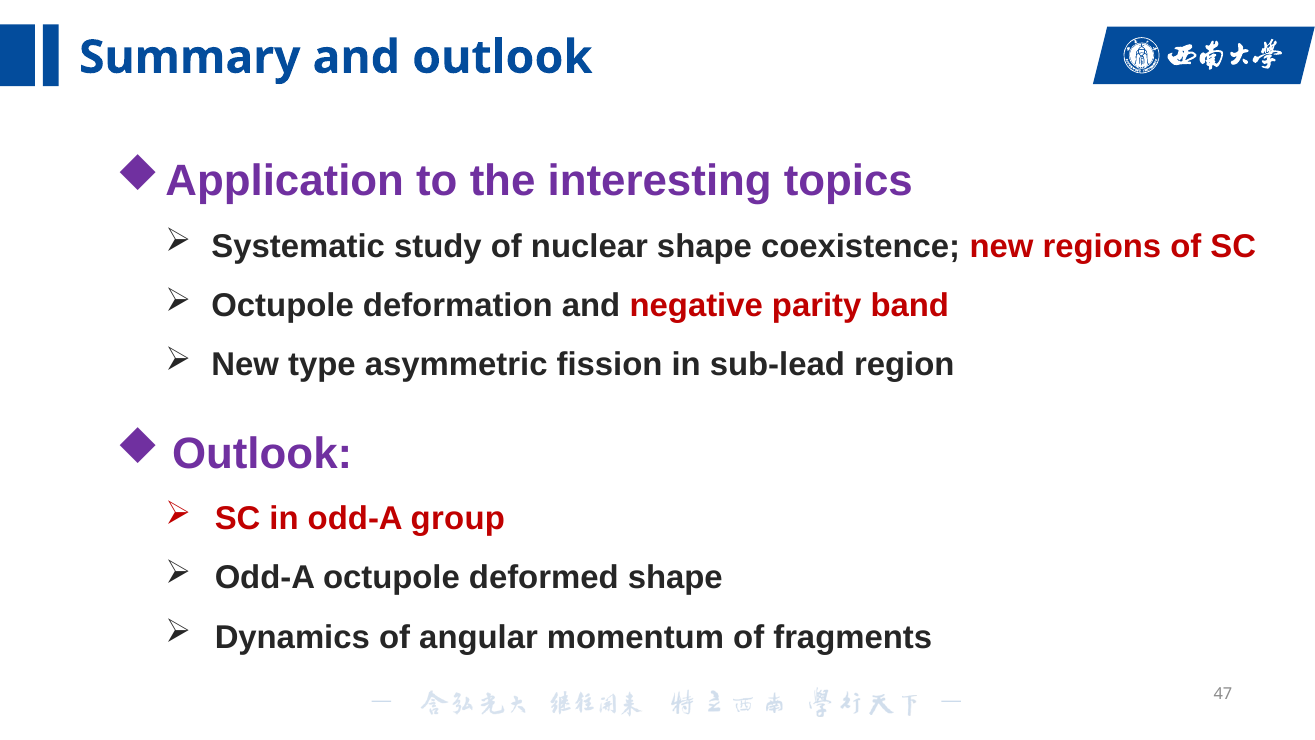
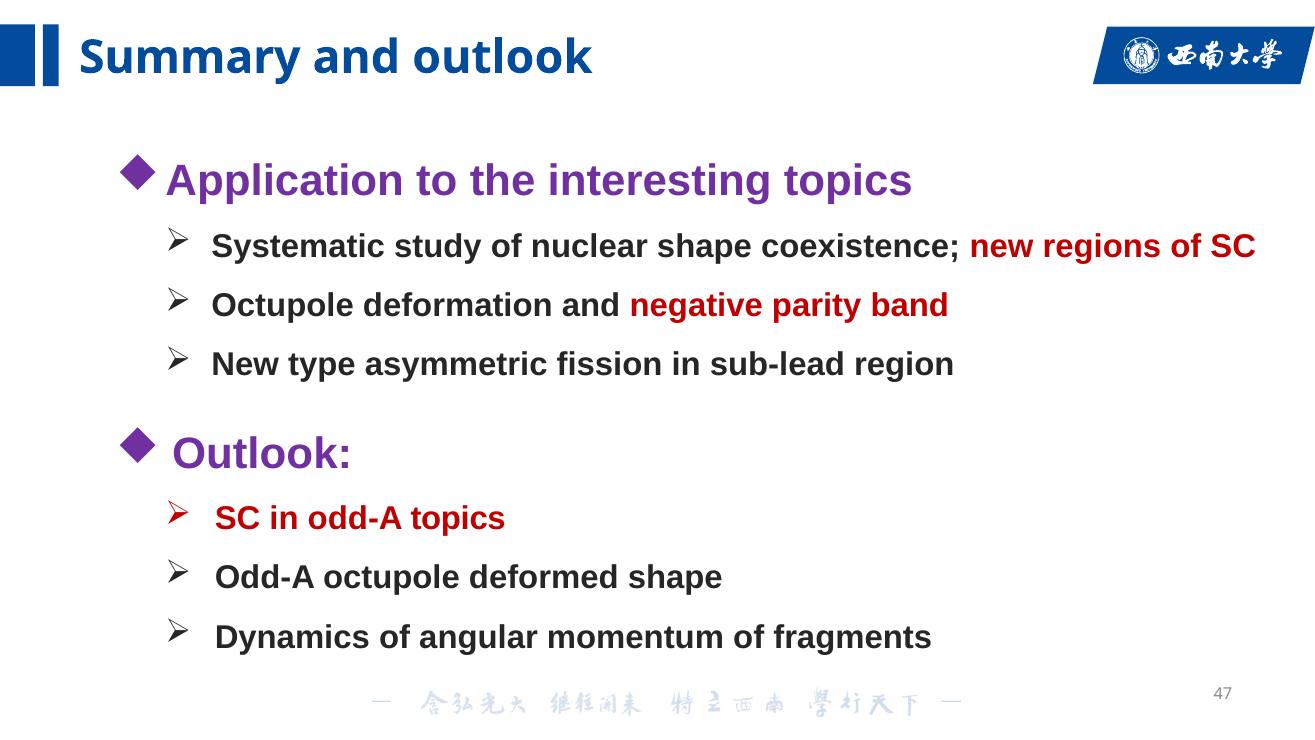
odd-A group: group -> topics (458, 519)
